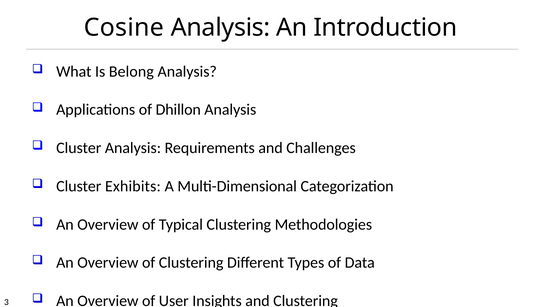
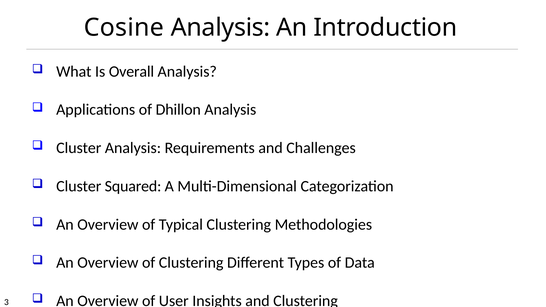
Belong: Belong -> Overall (131, 72)
Exhibits: Exhibits -> Squared (133, 186)
